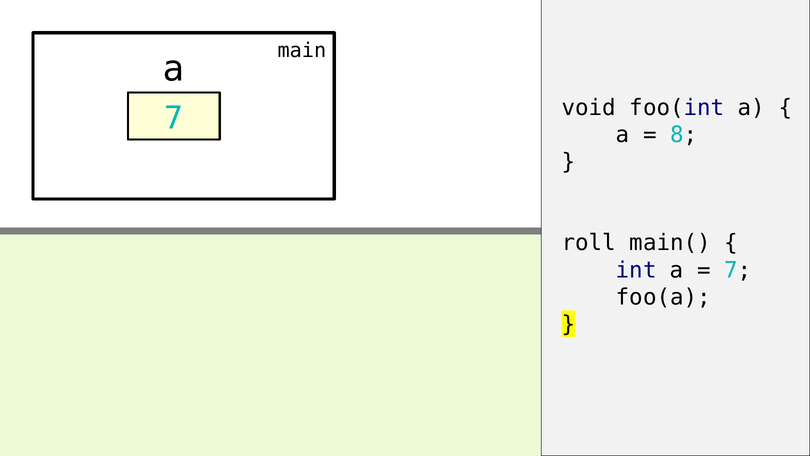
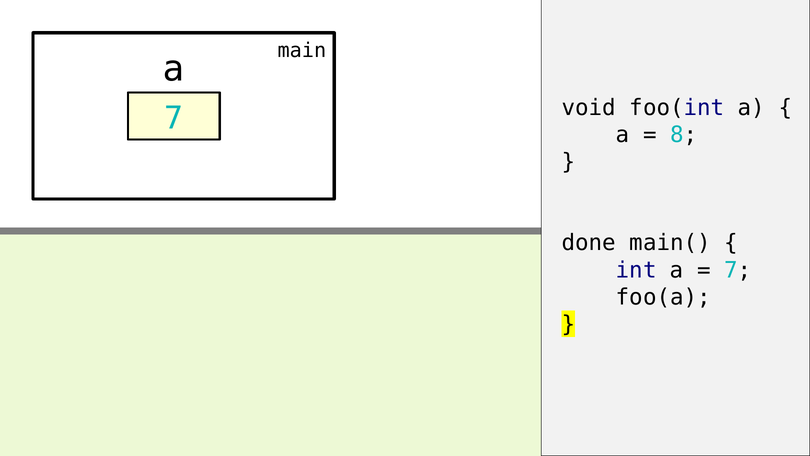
roll: roll -> done (589, 243)
